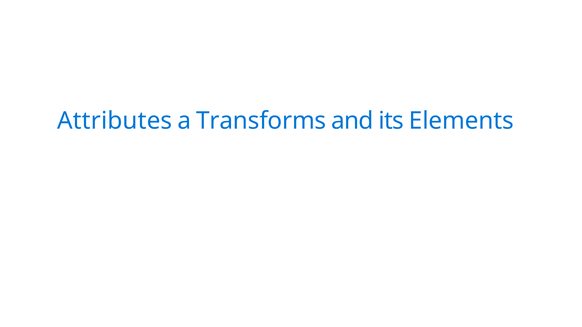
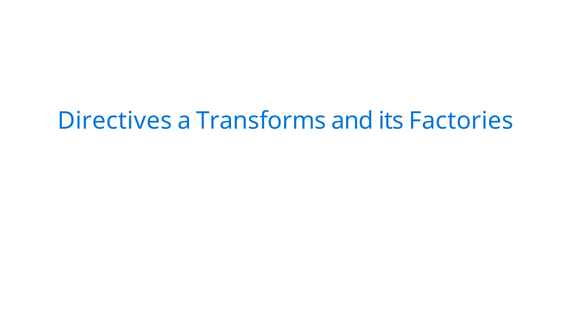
Attributes: Attributes -> Directives (115, 121)
Elements: Elements -> Factories (461, 121)
